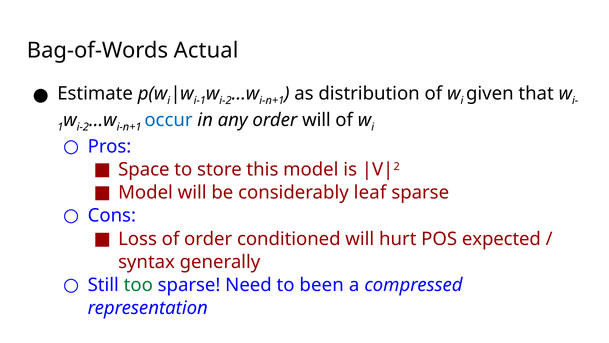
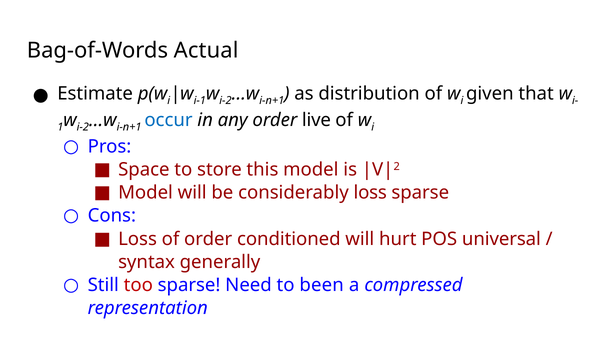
order will: will -> live (316, 120)
considerably leaf: leaf -> loss (370, 192)
expected: expected -> universal (501, 239)
too colour: green -> red (138, 285)
